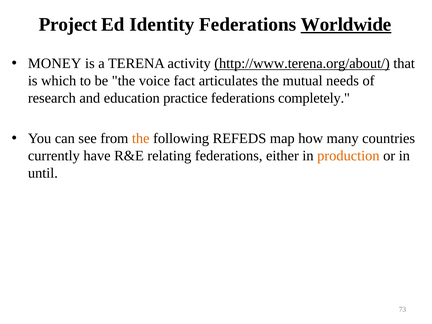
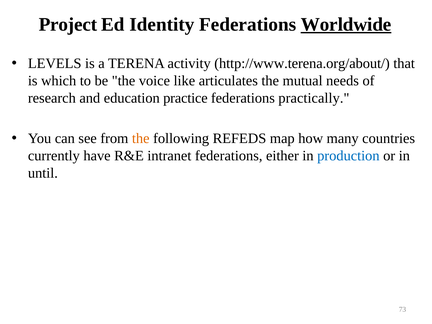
MONEY: MONEY -> LEVELS (55, 64)
http://www.terena.org/about/ underline: present -> none (302, 64)
fact: fact -> like (184, 81)
completely: completely -> practically (314, 98)
relating: relating -> intranet (169, 156)
production colour: orange -> blue (348, 156)
